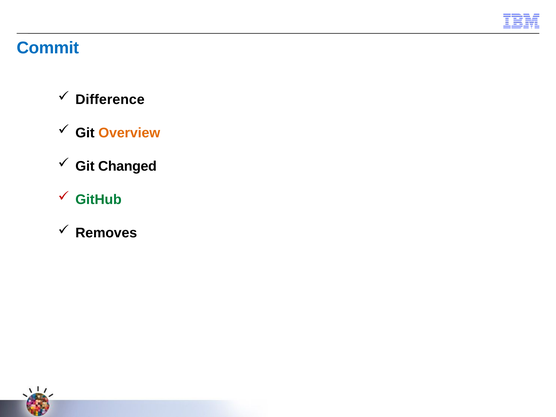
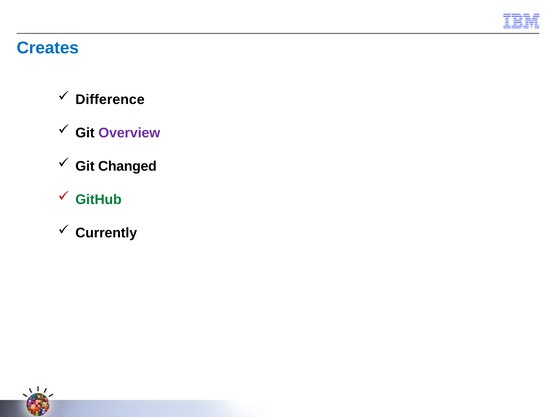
Commit: Commit -> Creates (48, 48)
Overview colour: orange -> purple (129, 133)
Removes: Removes -> Currently (106, 233)
